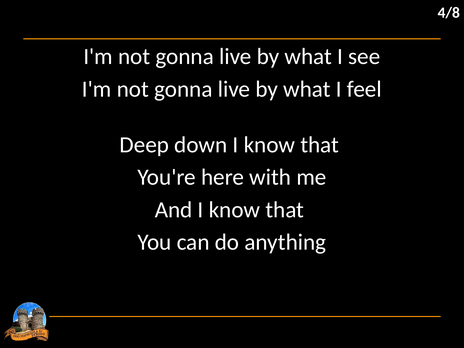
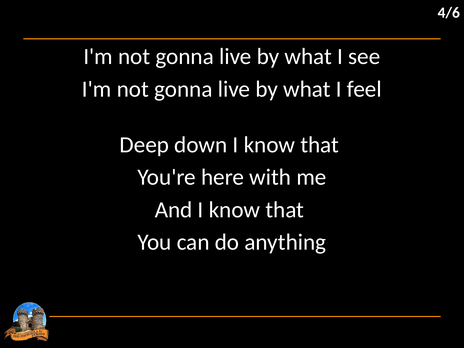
4/8: 4/8 -> 4/6 (449, 13)
